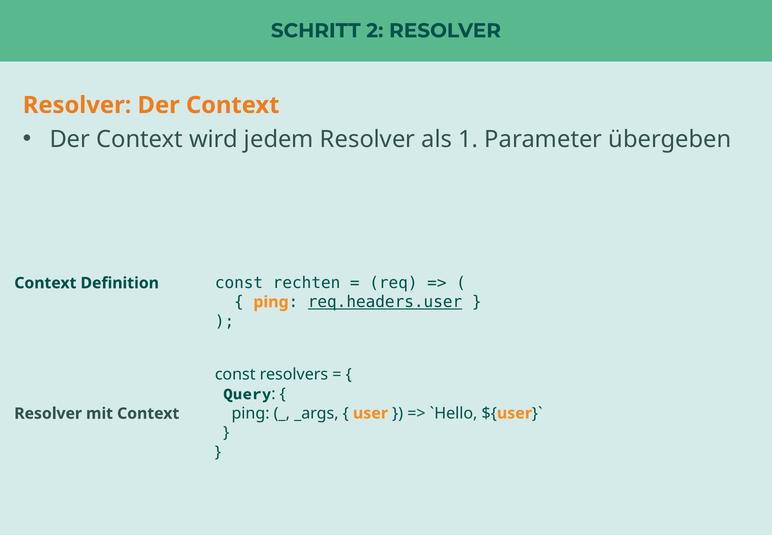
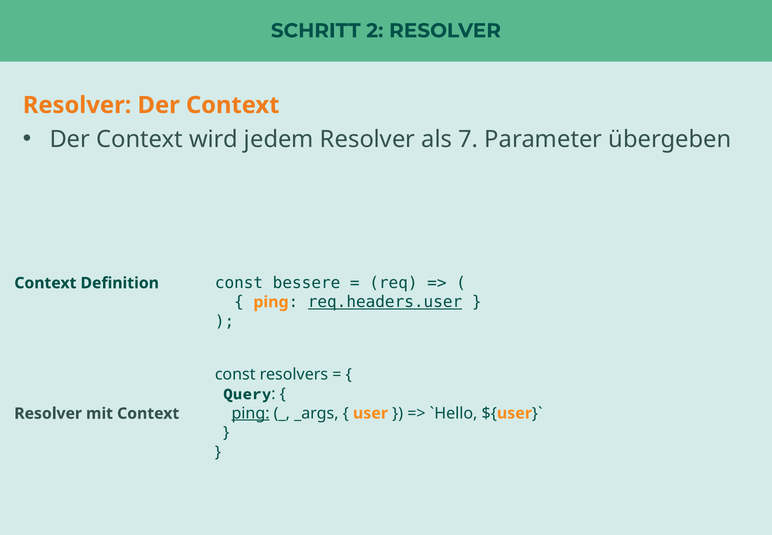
1: 1 -> 7 (468, 139)
rechten: rechten -> bessere (307, 282)
ping underline: none -> present (251, 413)
